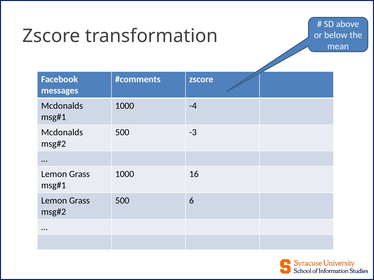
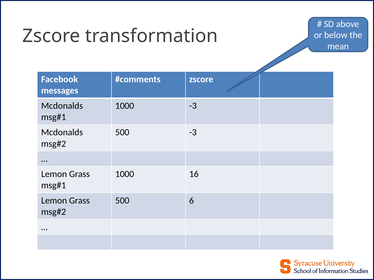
1000 -4: -4 -> -3 (193, 106)
